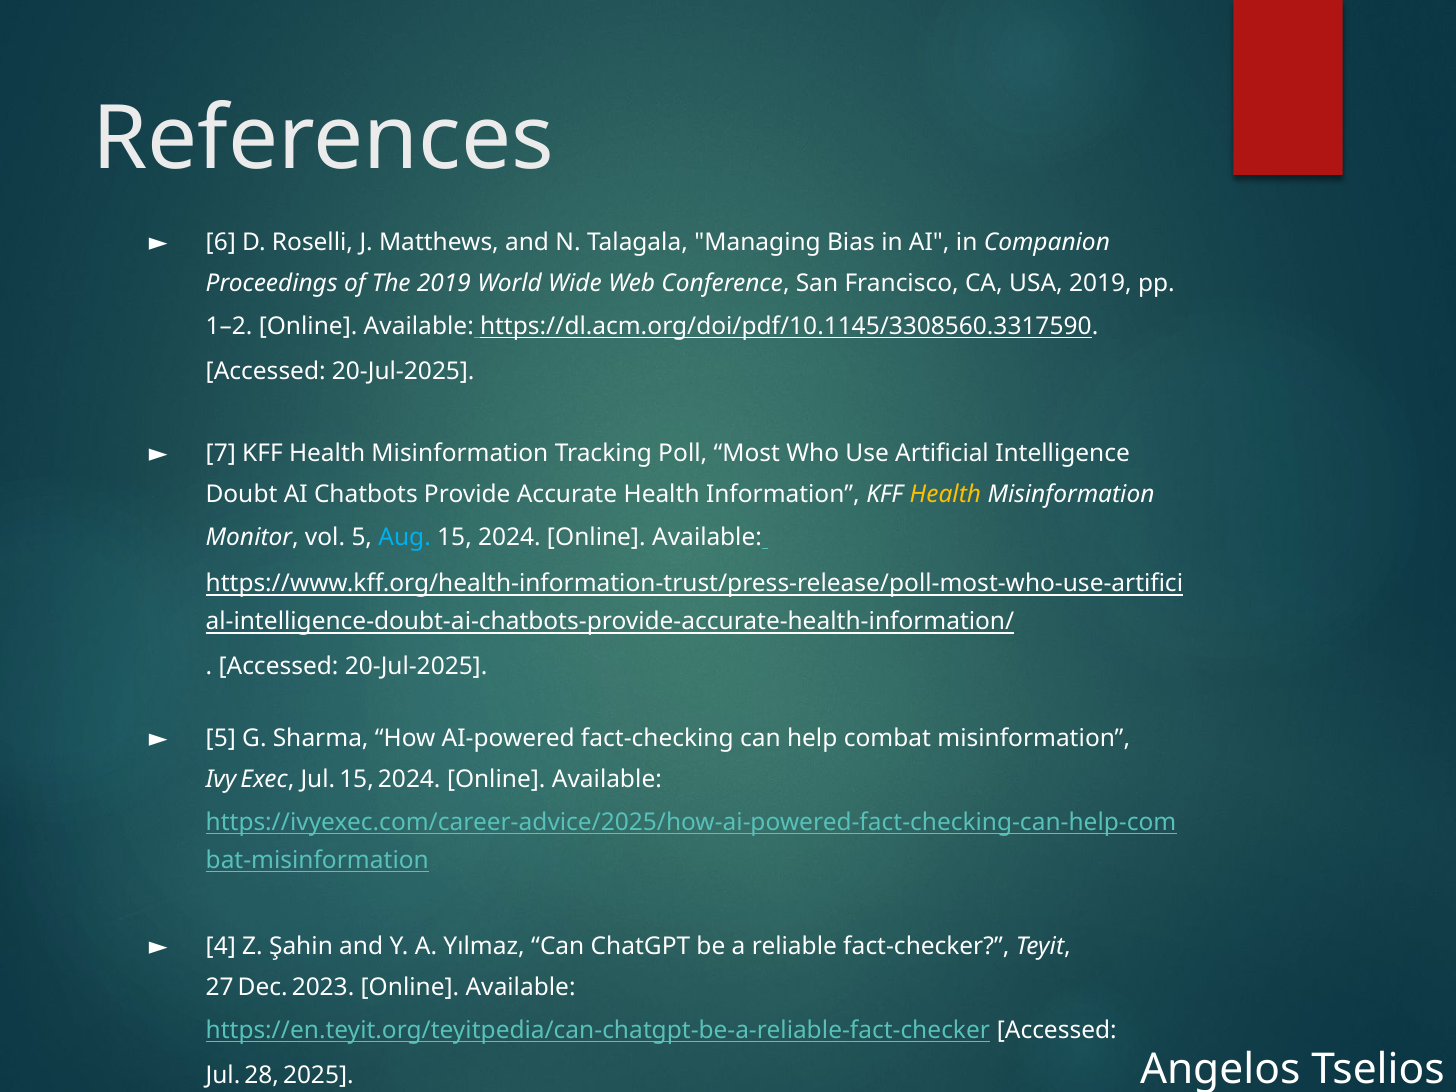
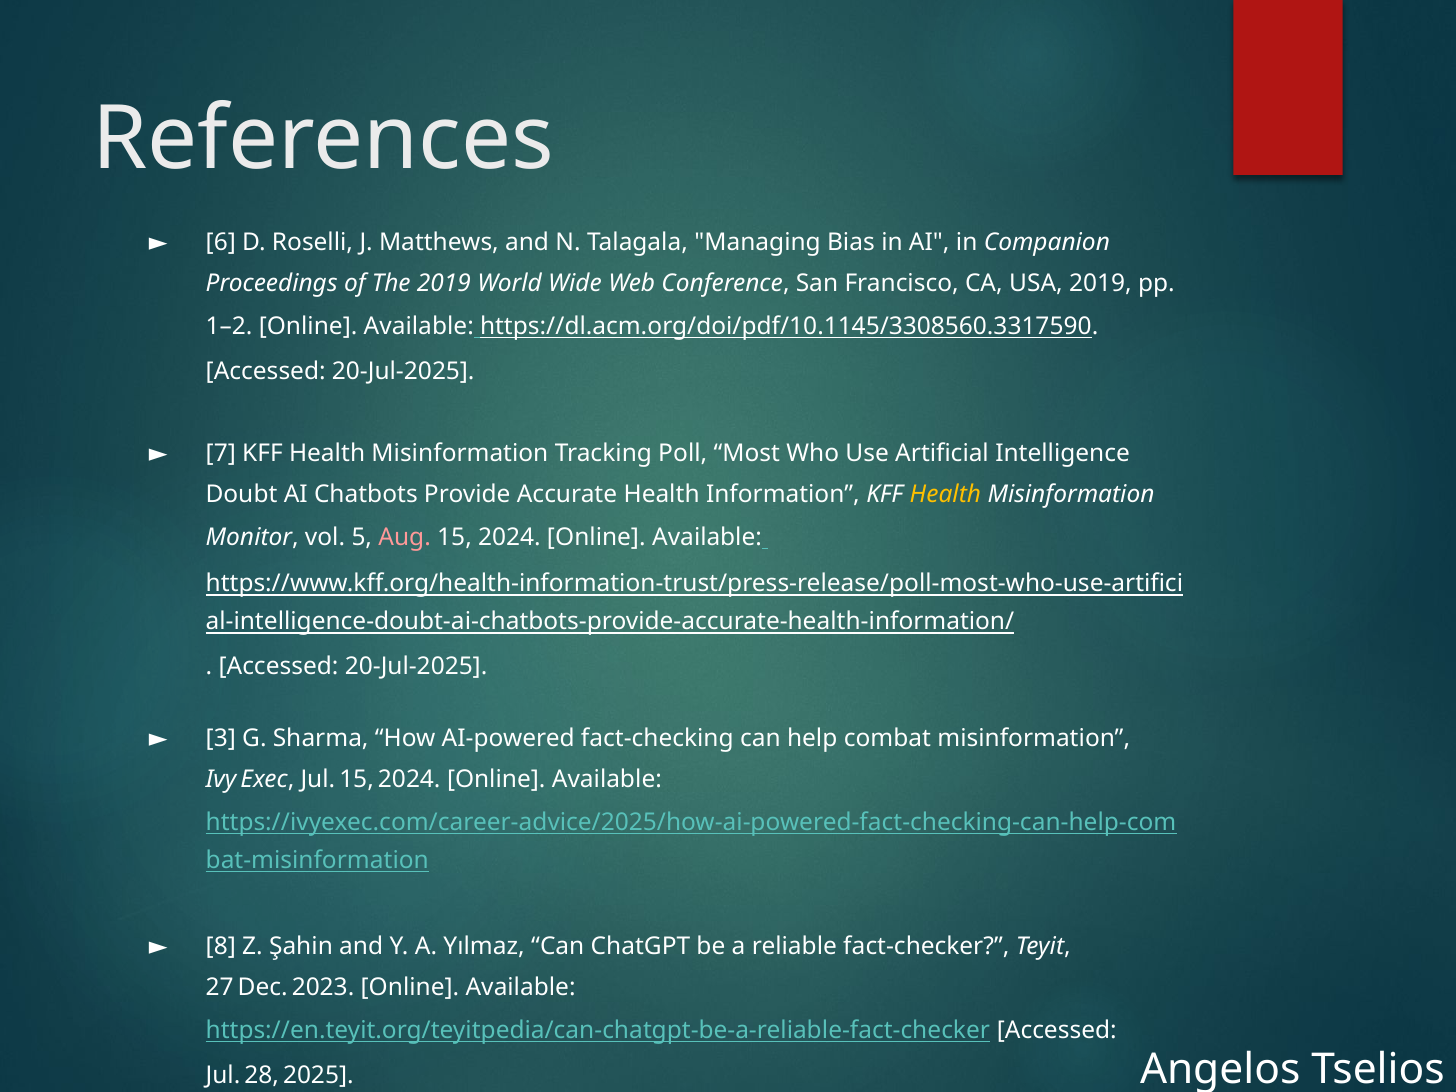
Aug colour: light blue -> pink (405, 537)
5: 5 -> 3 (221, 739)
4: 4 -> 8 (221, 947)
